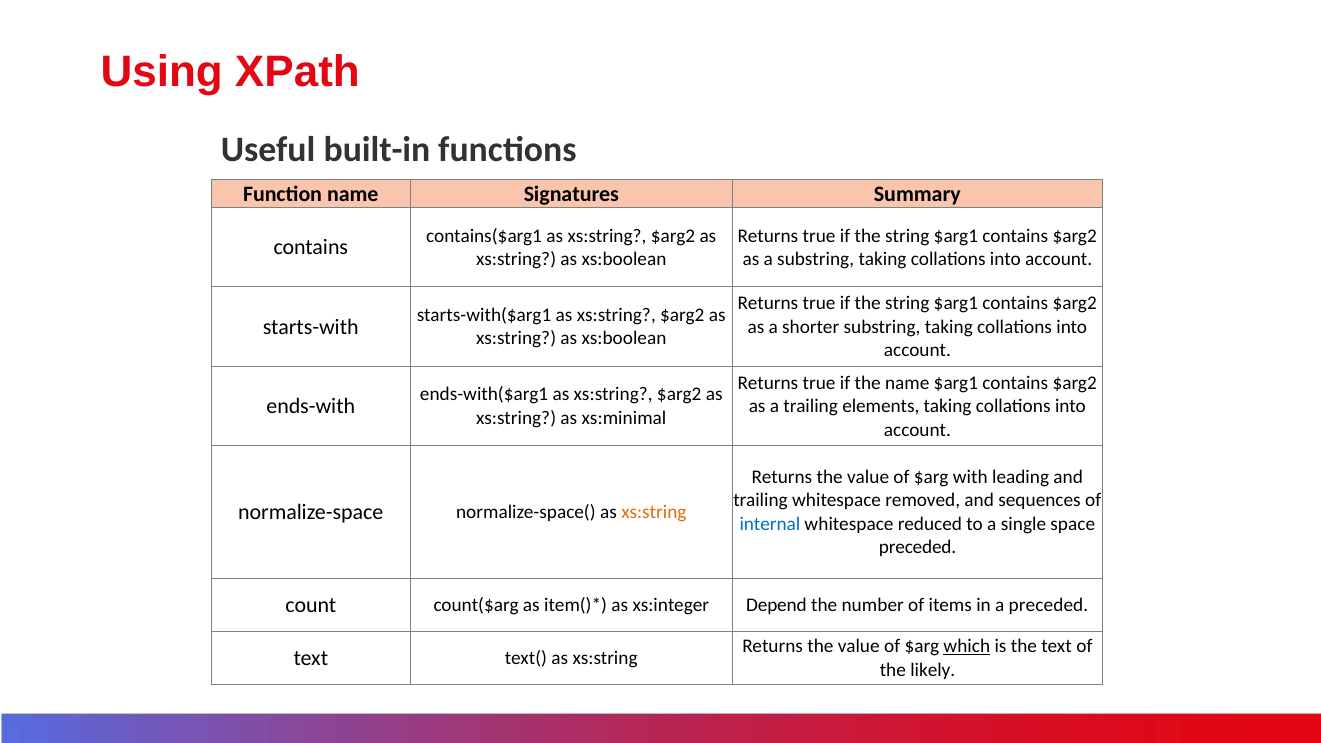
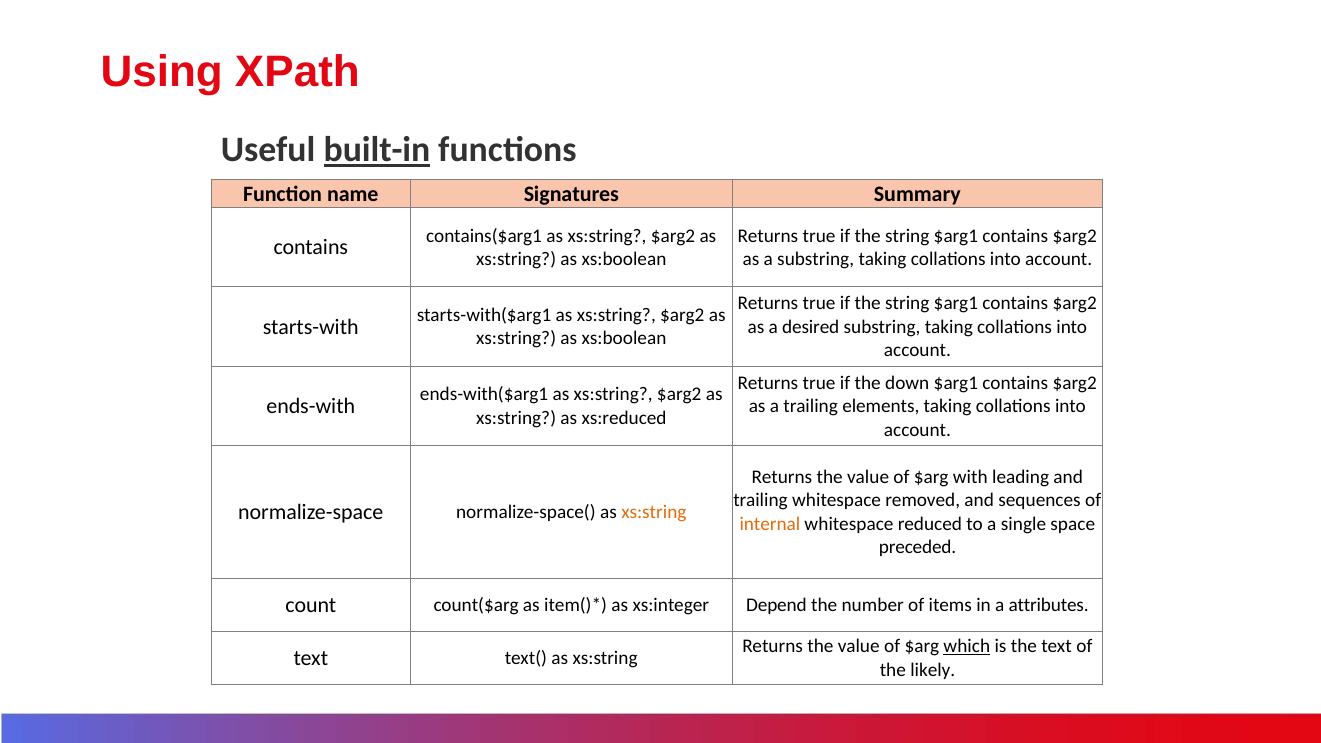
built-in underline: none -> present (377, 150)
shorter: shorter -> desired (811, 327)
the name: name -> down (907, 383)
xs:minimal: xs:minimal -> xs:reduced (624, 418)
internal colour: blue -> orange (770, 524)
a preceded: preceded -> attributes (1049, 605)
